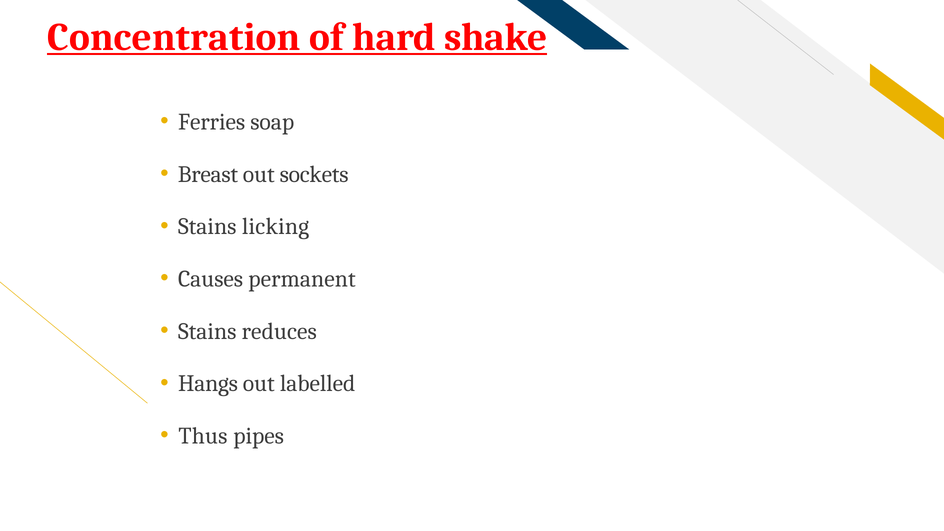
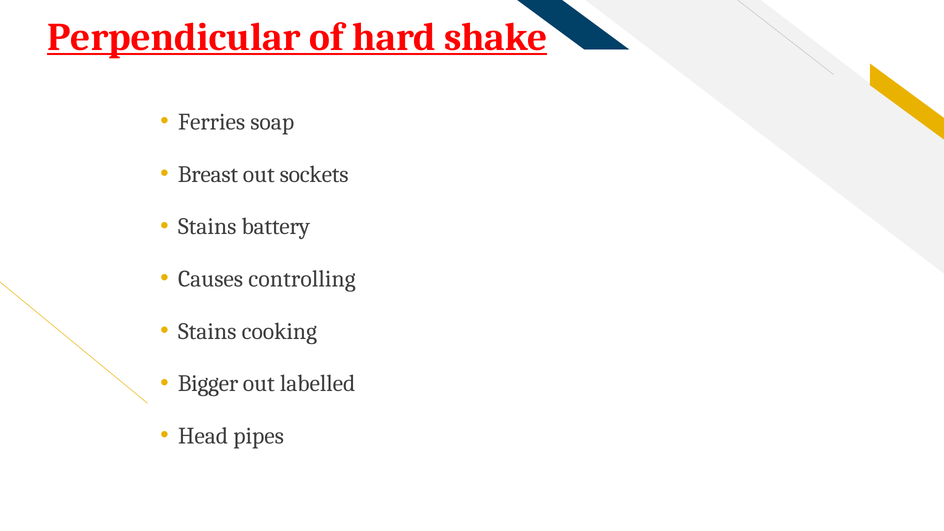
Concentration: Concentration -> Perpendicular (174, 37)
licking: licking -> battery (276, 227)
permanent: permanent -> controlling (302, 279)
reduces: reduces -> cooking (279, 331)
Hangs: Hangs -> Bigger (208, 384)
Thus: Thus -> Head (203, 436)
